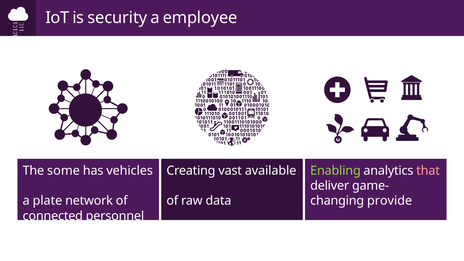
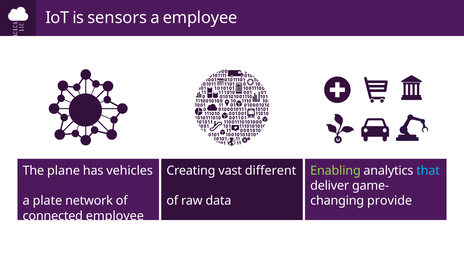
security: security -> sensors (117, 18)
some: some -> plane (64, 171)
available: available -> different (271, 171)
that colour: pink -> light blue (428, 171)
connected personnel: personnel -> employee (115, 216)
